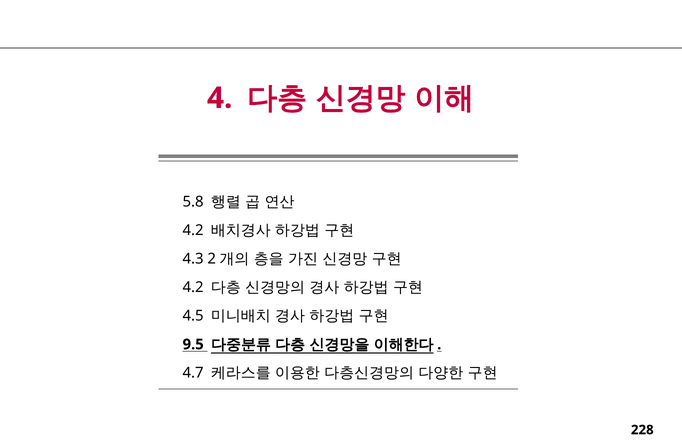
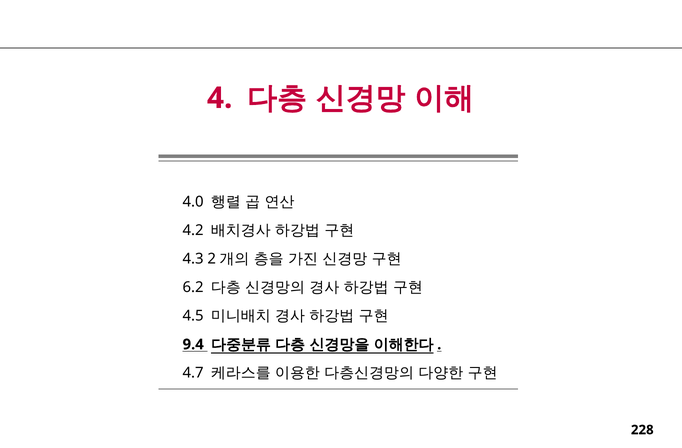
5.8: 5.8 -> 4.0 (193, 202)
4.2: 4.2 -> 6.2 (193, 287)
9.5: 9.5 -> 9.4 (193, 344)
